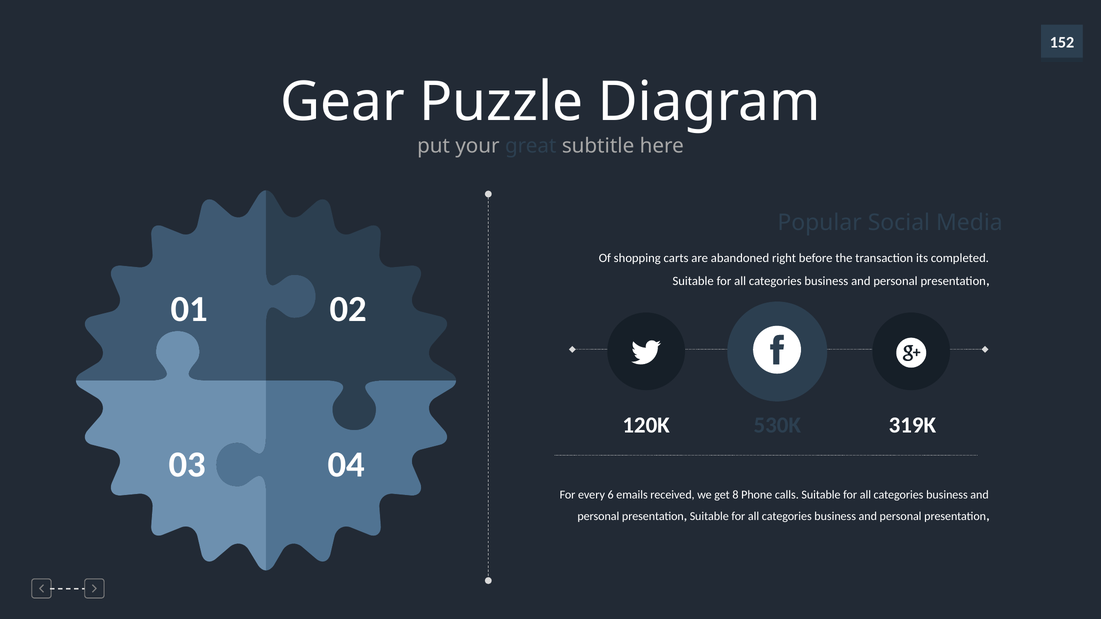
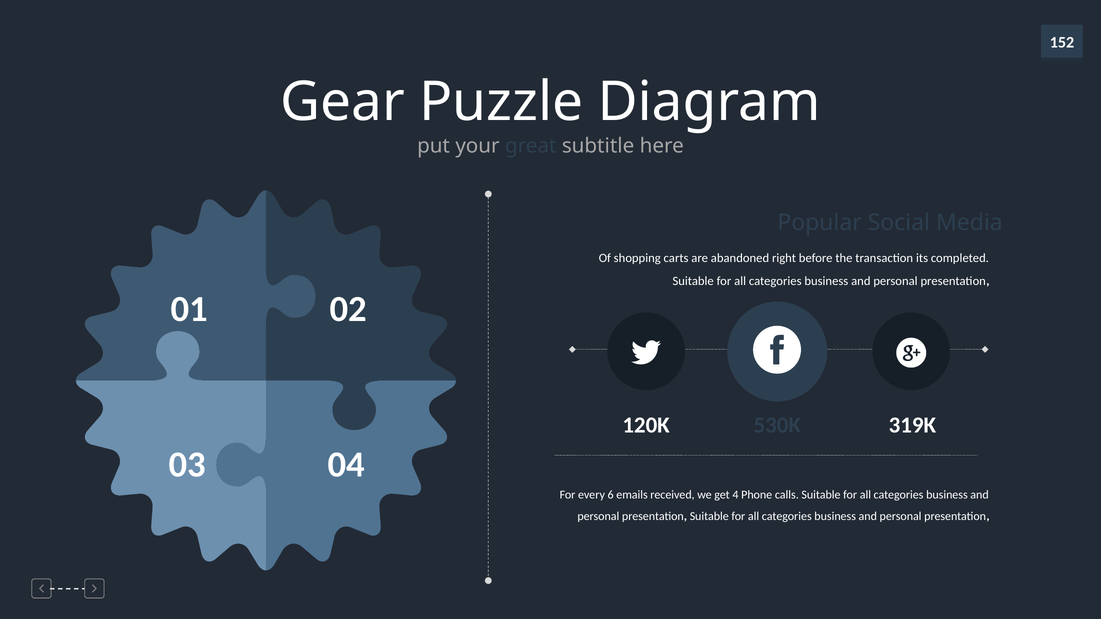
8: 8 -> 4 (736, 495)
